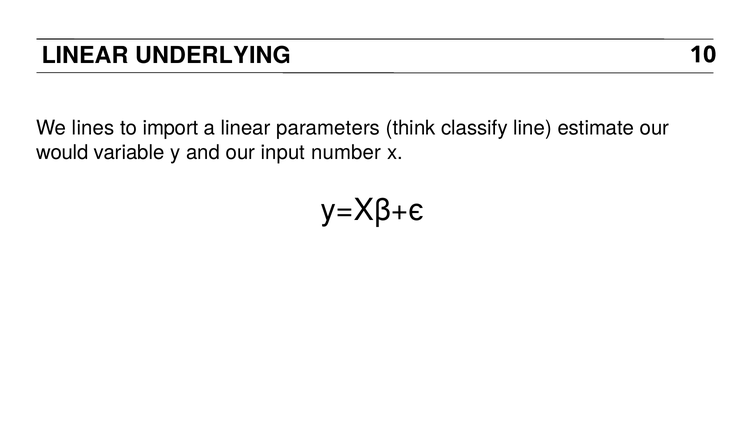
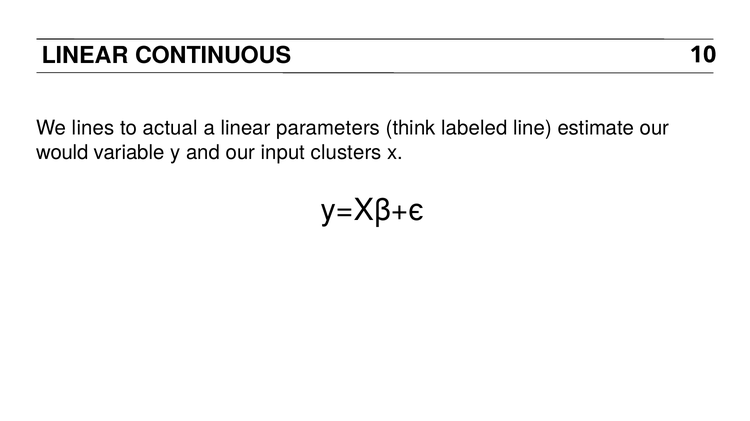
UNDERLYING: UNDERLYING -> CONTINUOUS (213, 56)
import: import -> actual (170, 128)
classify: classify -> labeled (474, 128)
number: number -> clusters (346, 153)
